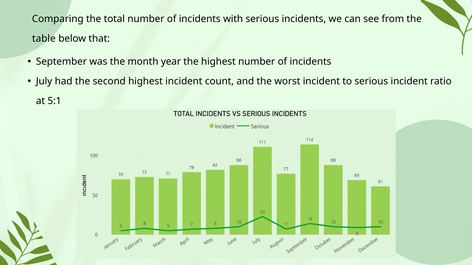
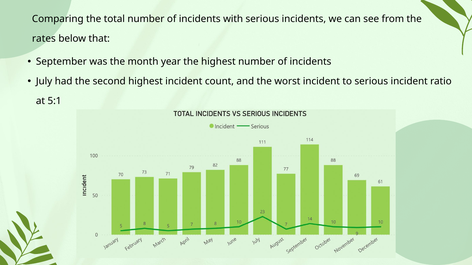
table: table -> rates (44, 39)
